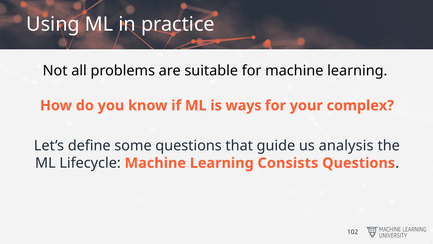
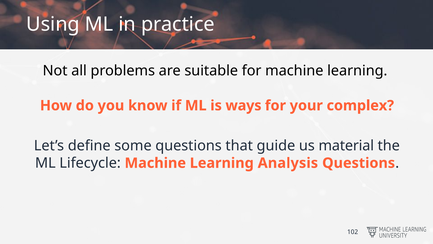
analysis: analysis -> material (346, 145)
Consists: Consists -> Analysis (288, 163)
